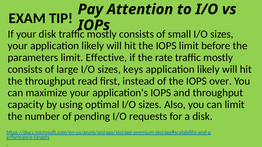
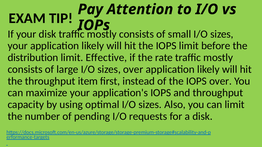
parameters: parameters -> distribution (33, 58)
sizes keys: keys -> over (133, 69)
read: read -> item (88, 81)
